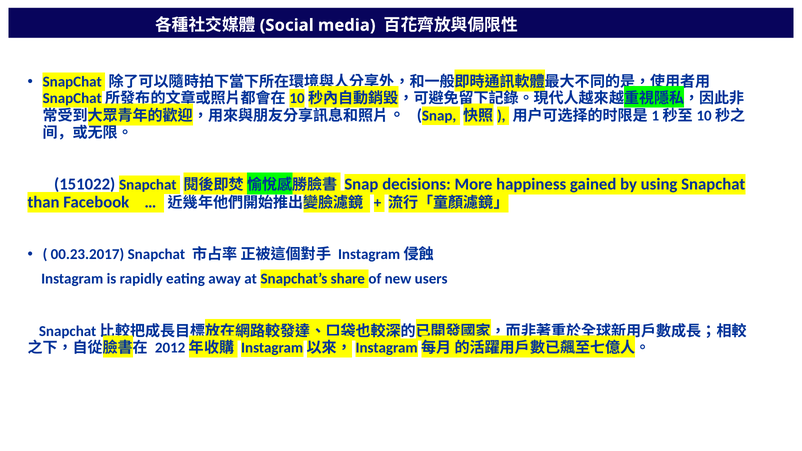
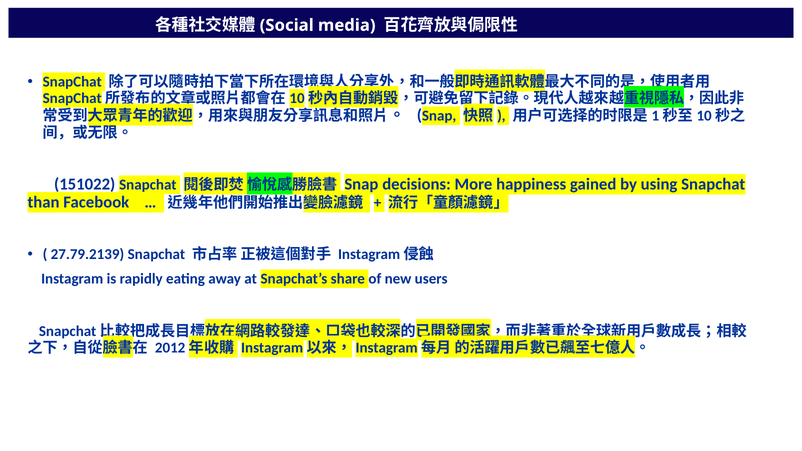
00.23.2017: 00.23.2017 -> 27.79.2139 (87, 254)
